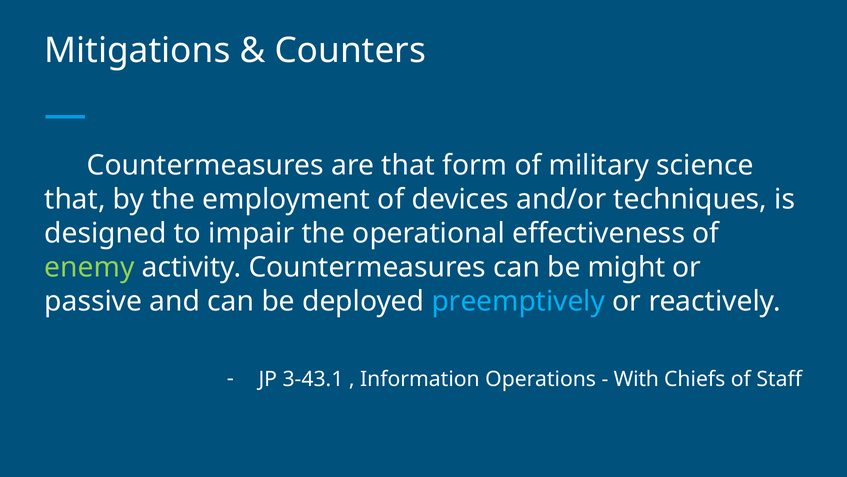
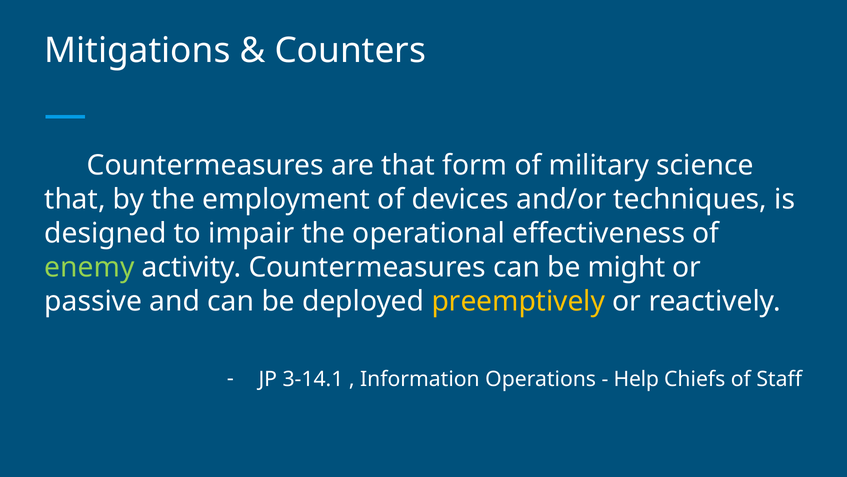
preemptively colour: light blue -> yellow (518, 301)
3-43.1: 3-43.1 -> 3-14.1 (313, 379)
With: With -> Help (636, 379)
